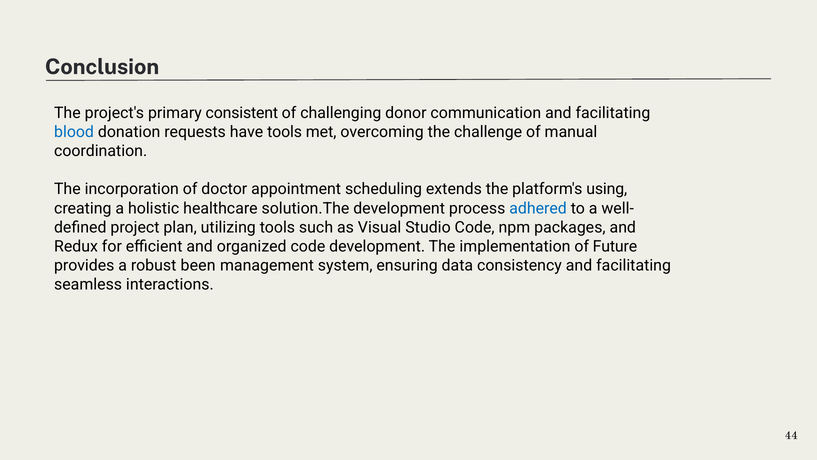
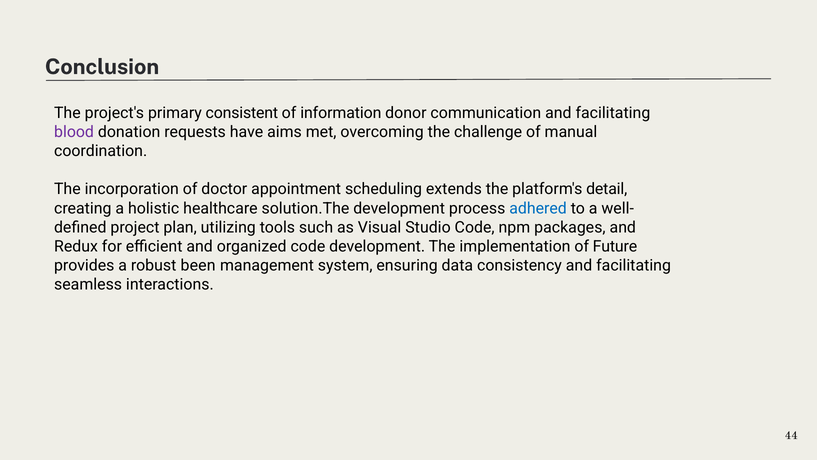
challenging: challenging -> information (341, 113)
blood colour: blue -> purple (74, 132)
have tools: tools -> aims (284, 132)
using: using -> detail (607, 189)
